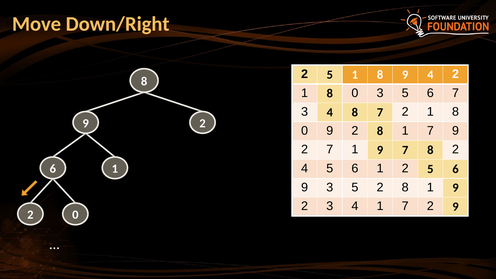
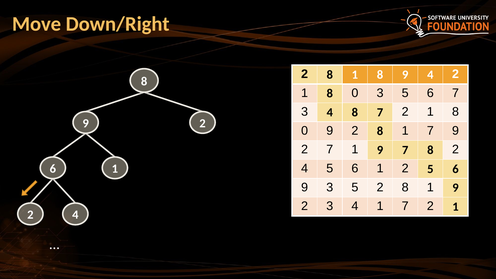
5: 5 -> 8 (330, 75)
1 7 2 9: 9 -> 1 (455, 207)
0: 0 -> 4 (75, 215)
